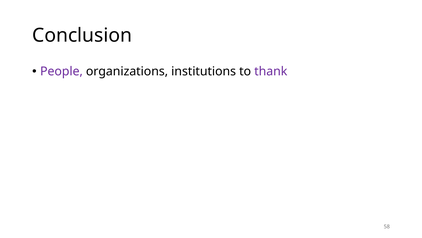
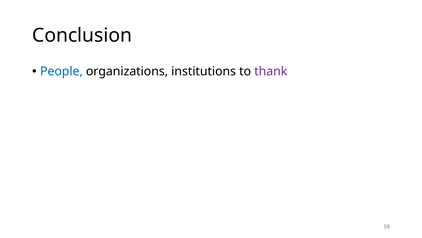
People colour: purple -> blue (61, 71)
